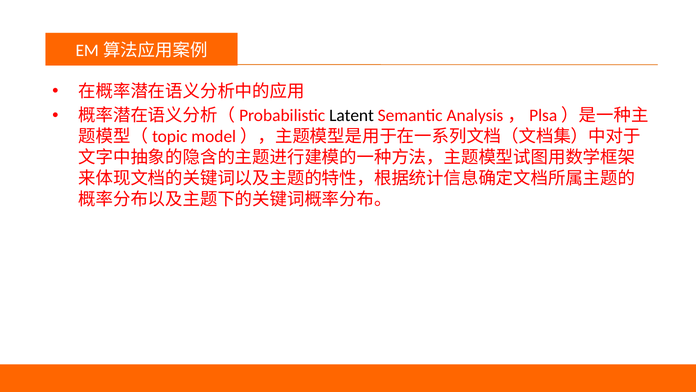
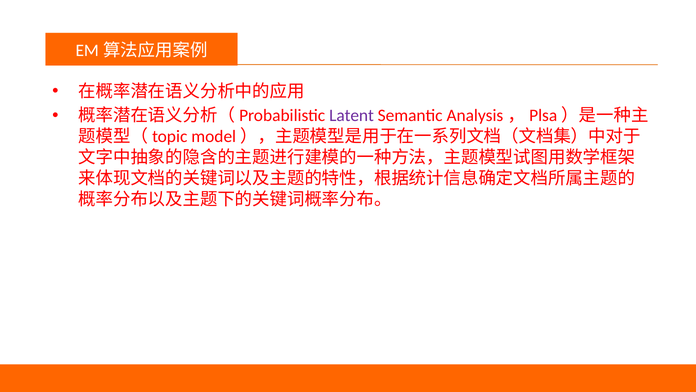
Latent colour: black -> purple (352, 116)
